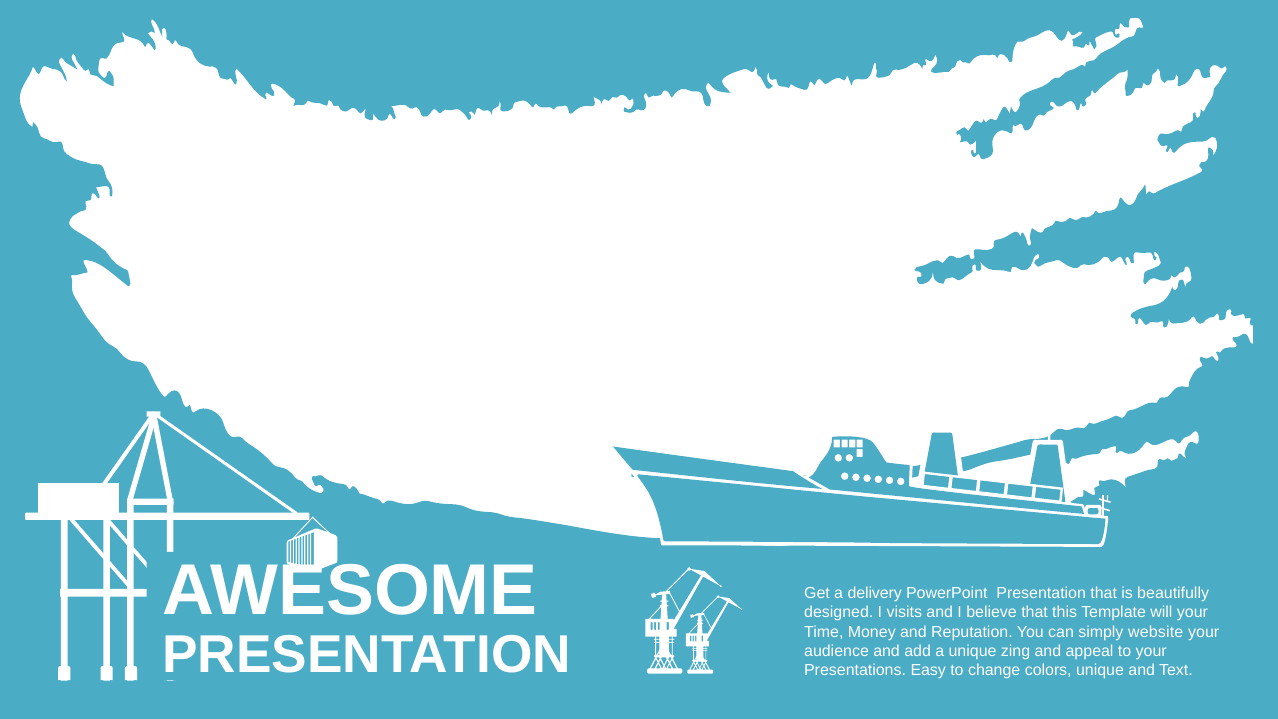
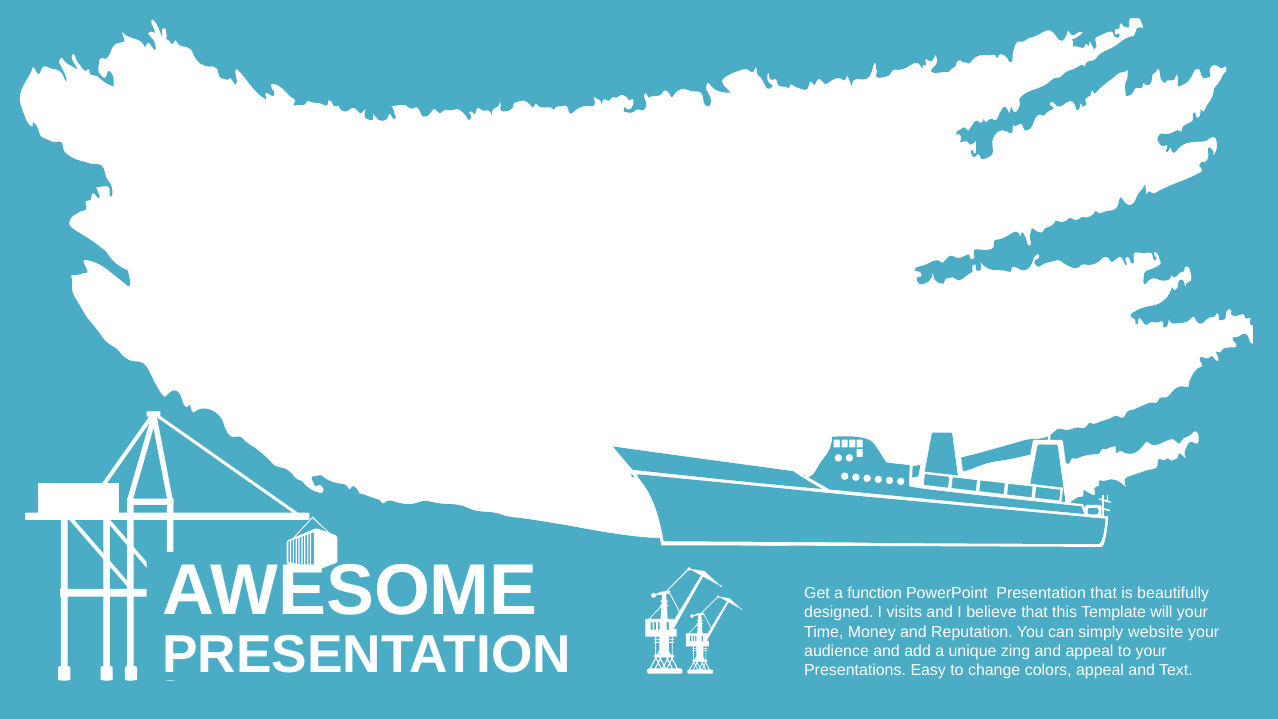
delivery: delivery -> function (875, 593)
colors unique: unique -> appeal (1100, 670)
